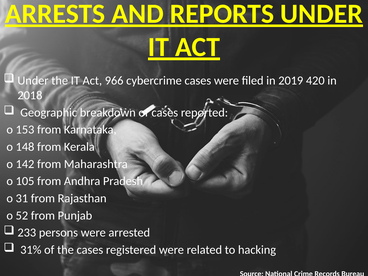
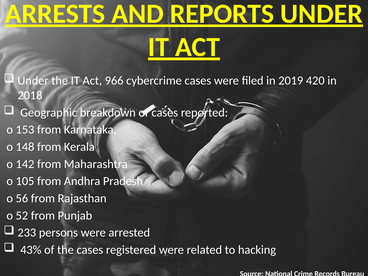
31: 31 -> 56 (22, 198)
31%: 31% -> 43% (31, 250)
